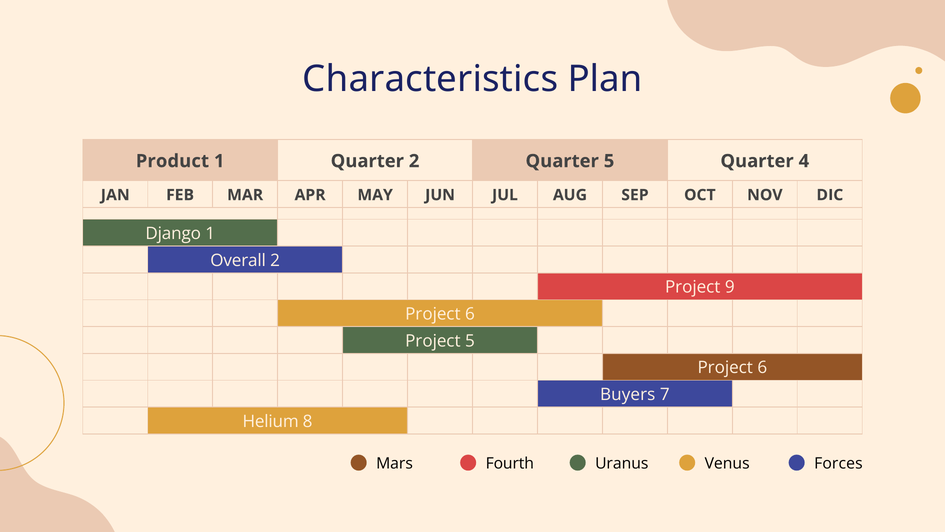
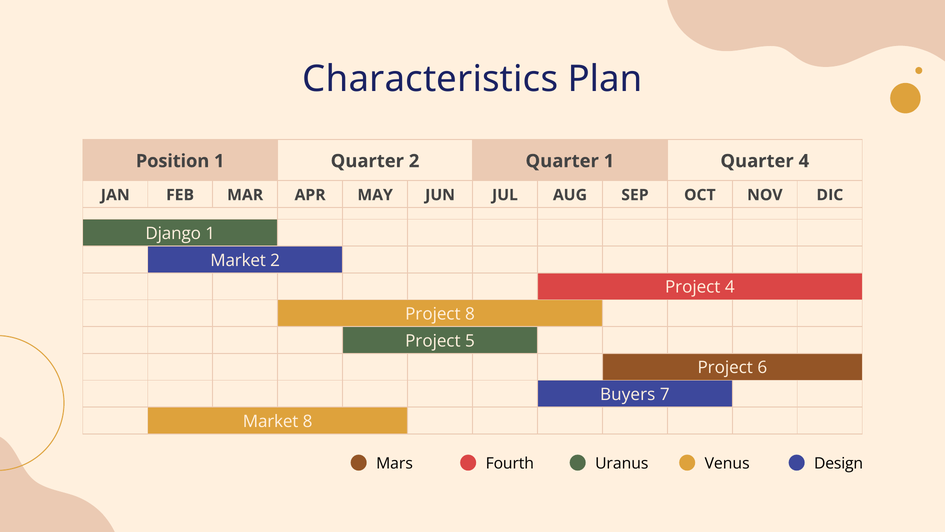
Product: Product -> Position (173, 161)
Quarter 5: 5 -> 1 (609, 161)
Overall: Overall -> Market (238, 260)
Project 9: 9 -> 4 (730, 287)
6: 6 -> 8 (470, 314)
Helium: Helium -> Market (271, 421)
Forces: Forces -> Design (839, 463)
